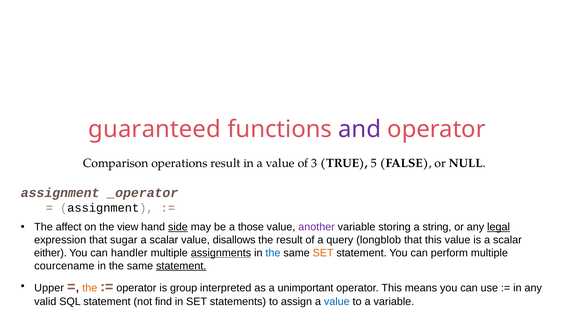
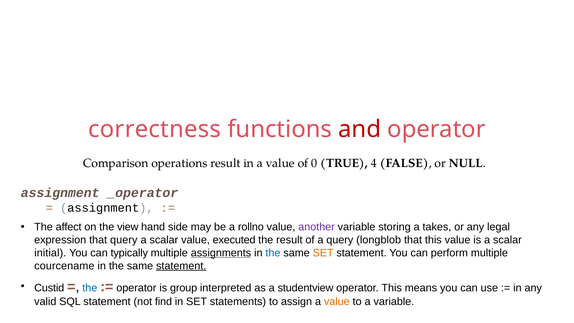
guaranteed: guaranteed -> correctness (155, 129)
and colour: purple -> red (360, 129)
3: 3 -> 0 (314, 163)
5: 5 -> 4 (374, 163)
side underline: present -> none (178, 227)
those: those -> rollno (251, 227)
string: string -> takes (437, 227)
legal underline: present -> none (499, 227)
that sugar: sugar -> query (124, 240)
disallows: disallows -> executed (234, 240)
either: either -> initial (50, 253)
handler: handler -> typically (129, 253)
Upper: Upper -> Custid (49, 288)
the colour: orange -> blue (90, 288)
unimportant: unimportant -> studentview (306, 288)
value colour: blue -> orange (337, 302)
